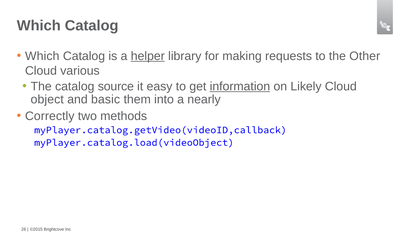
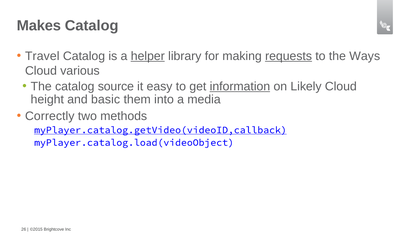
Which: Which -> Makes (39, 26)
Which: Which -> Travel (42, 56)
requests underline: none -> present (289, 56)
Other: Other -> Ways (365, 56)
object: object -> height (47, 99)
nearly: nearly -> media (204, 99)
myPlayer.catalog.getVideo(videoID,callback underline: none -> present (160, 130)
